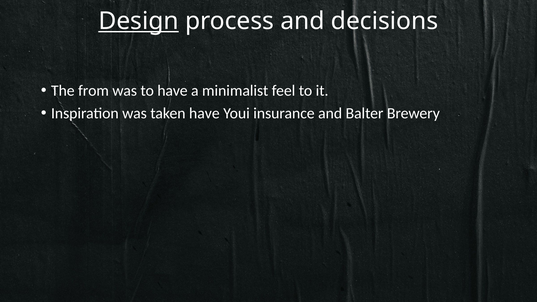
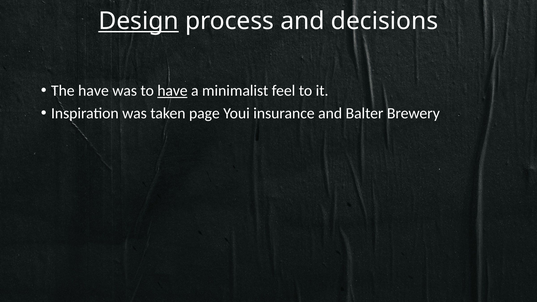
The from: from -> have (93, 91)
have underline: none -> present (172, 91)
taken have: have -> page (204, 113)
